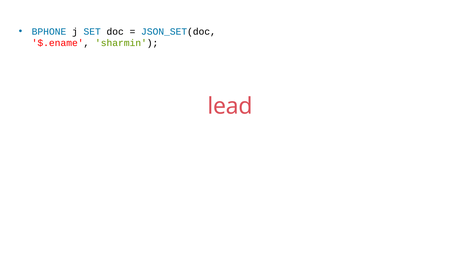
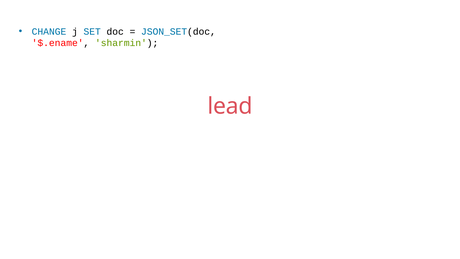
BPHONE: BPHONE -> CHANGE (49, 32)
